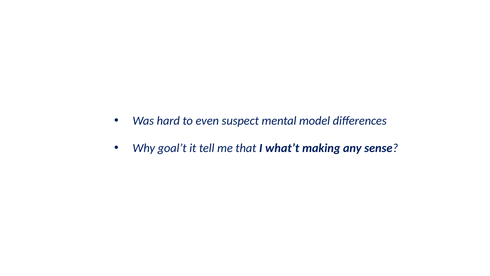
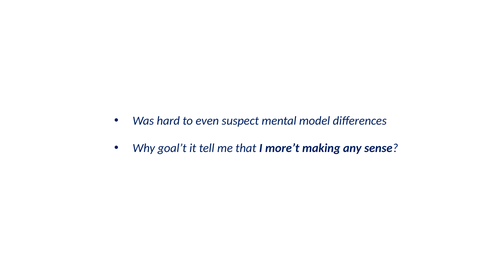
what’t: what’t -> more’t (282, 148)
